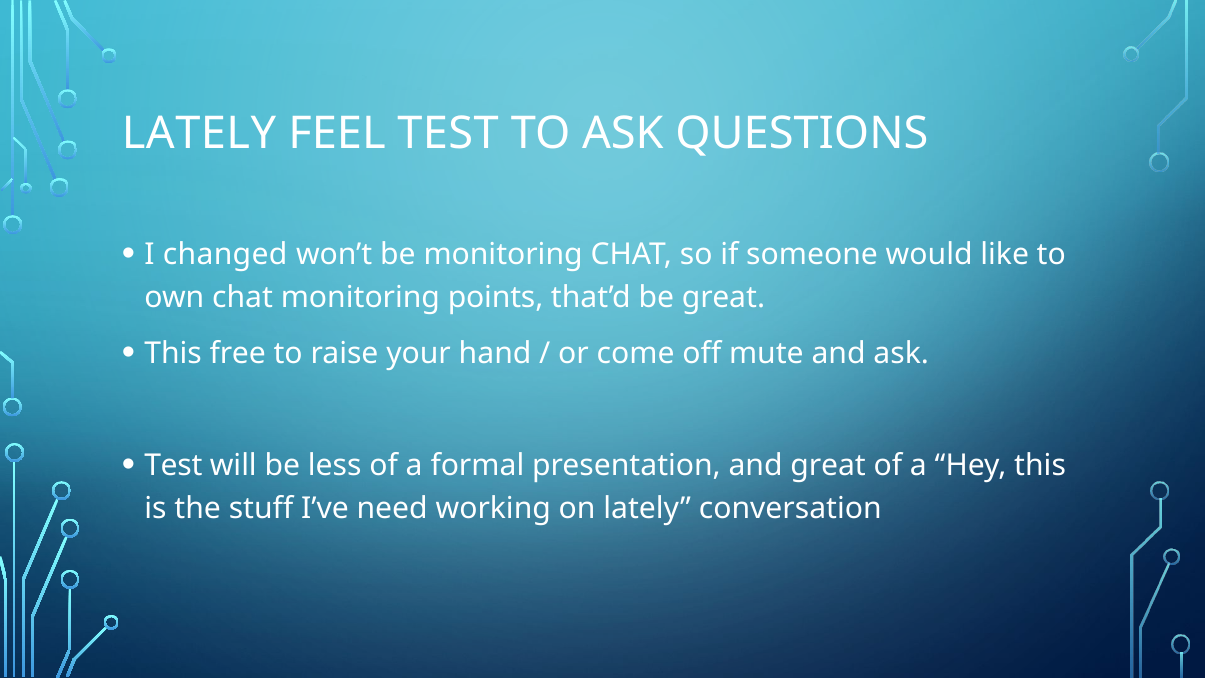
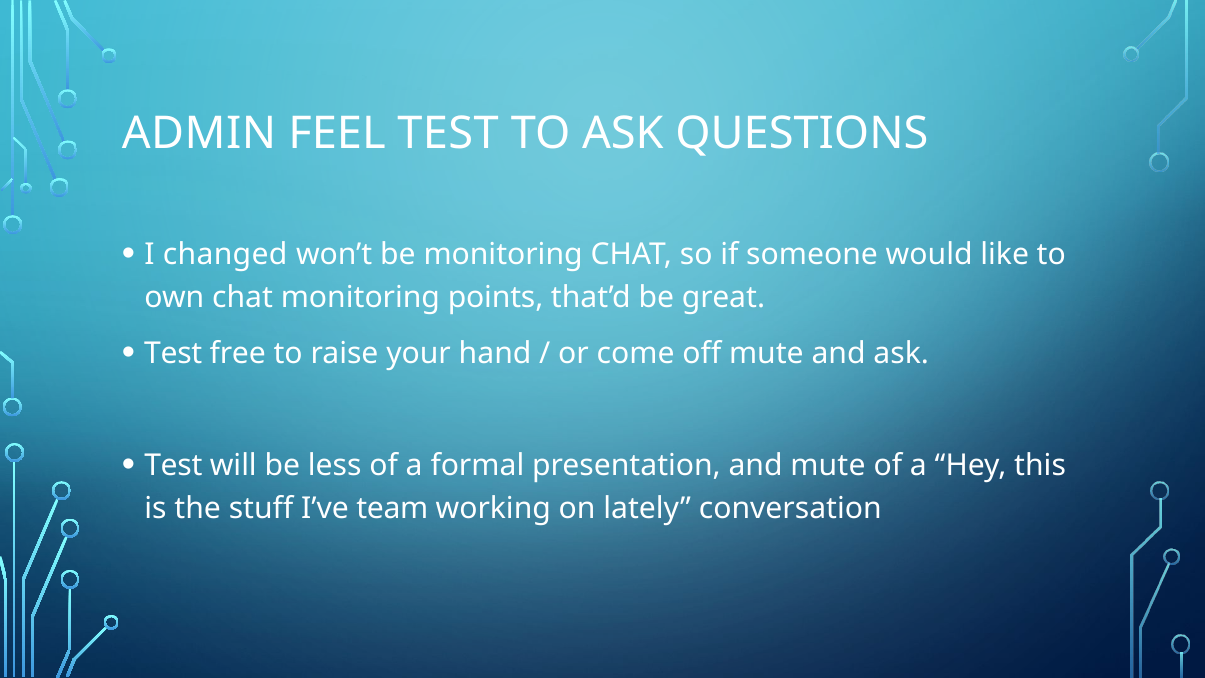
LATELY: LATELY -> ADMIN (199, 134)
This: This -> Test (173, 354)
and great: great -> mute (828, 465)
need: need -> team (392, 509)
